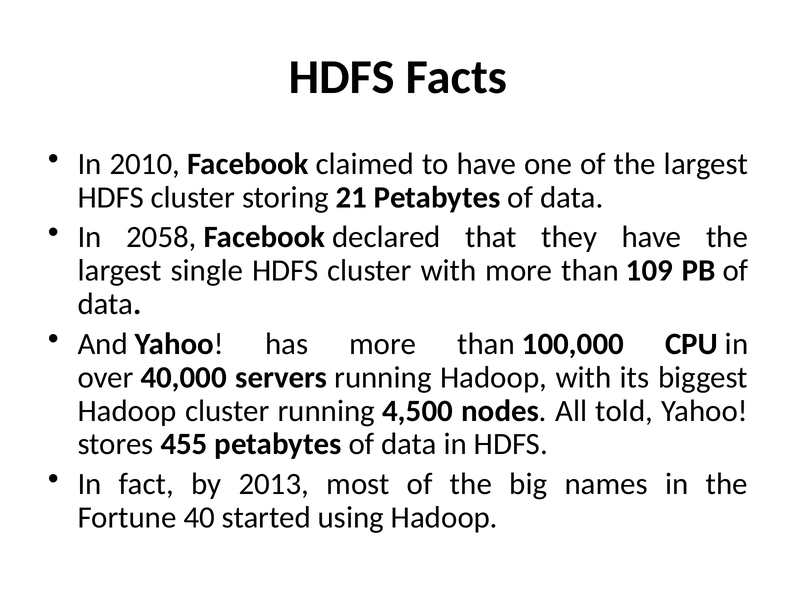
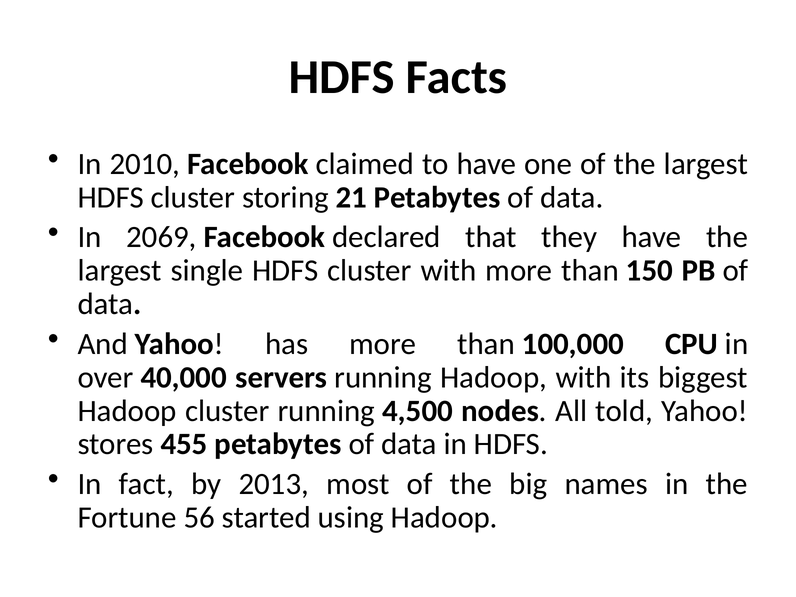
2058: 2058 -> 2069 (161, 237)
109: 109 -> 150 (649, 271)
40: 40 -> 56 (199, 517)
